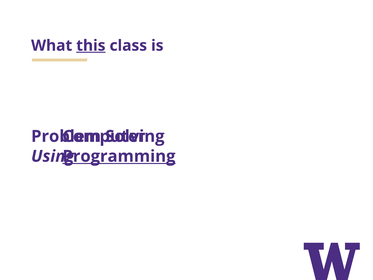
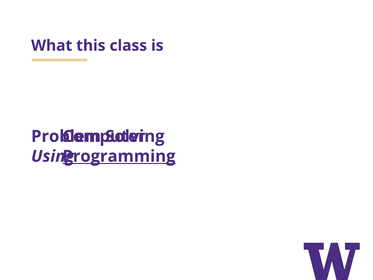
this underline: present -> none (91, 46)
